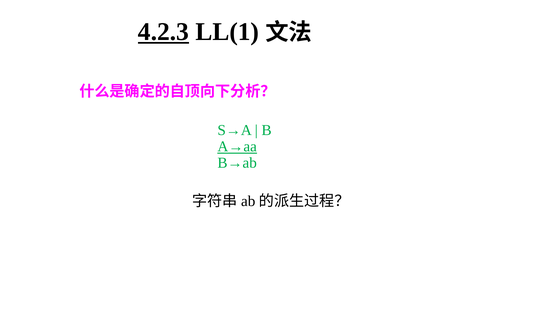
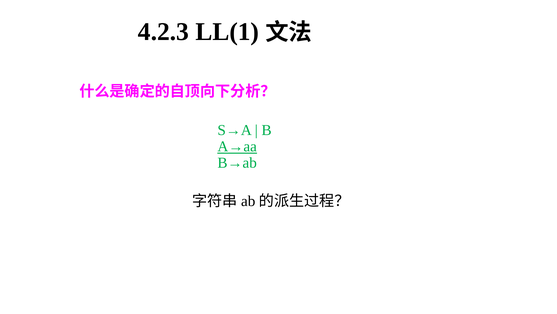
4.2.3 underline: present -> none (163, 32)
